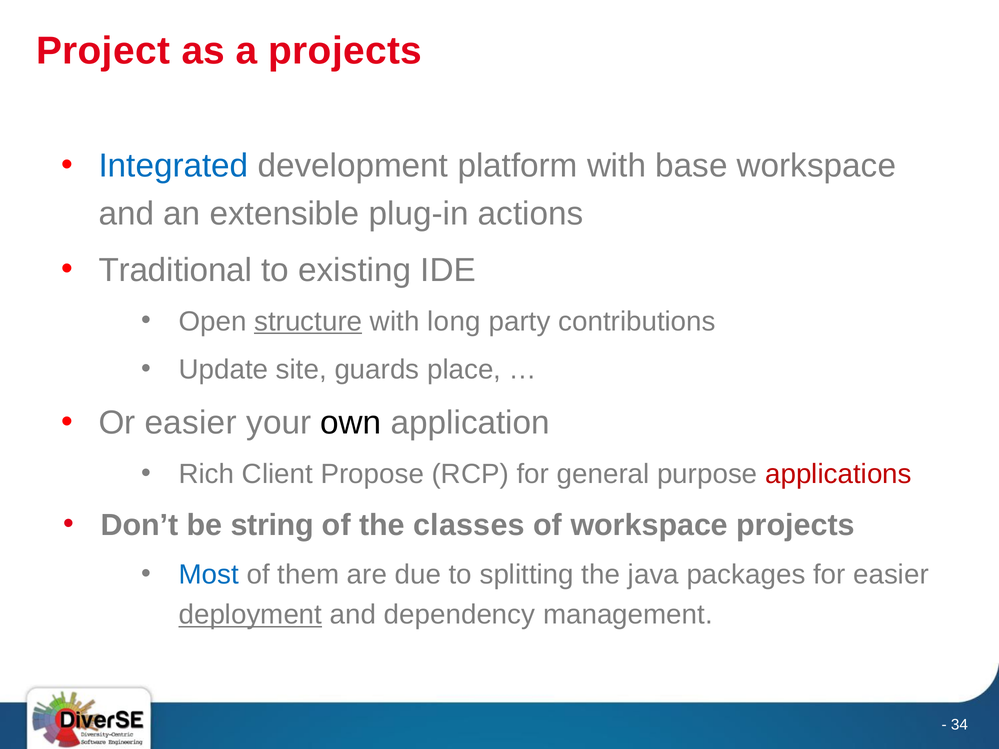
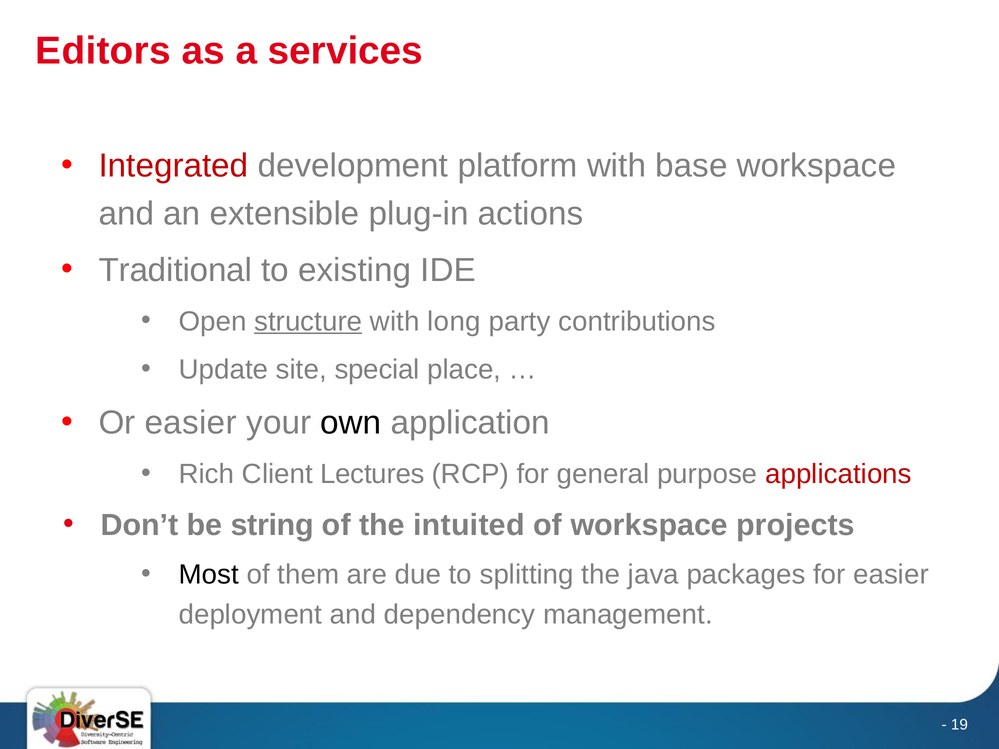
Project: Project -> Editors (103, 51)
a projects: projects -> services (345, 51)
Integrated colour: blue -> red (173, 166)
guards: guards -> special (377, 370)
Propose: Propose -> Lectures (372, 474)
classes: classes -> intuited (469, 525)
Most colour: blue -> black (209, 575)
deployment underline: present -> none (250, 615)
34: 34 -> 19 (959, 725)
